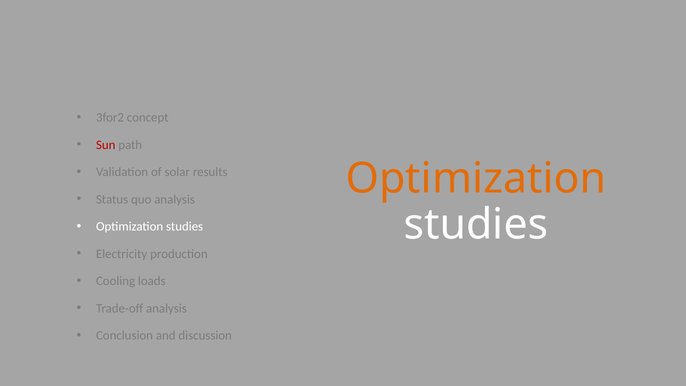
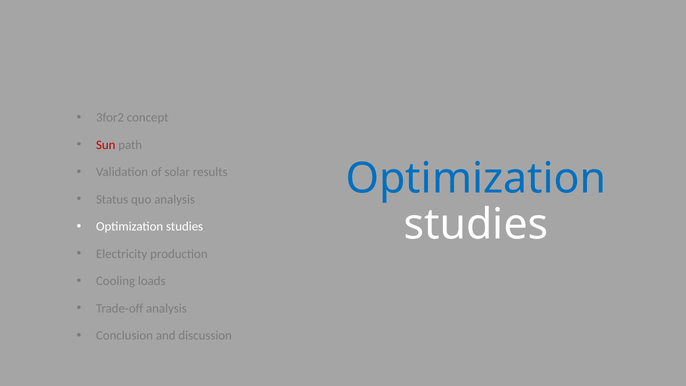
Optimization colour: orange -> blue (476, 178)
